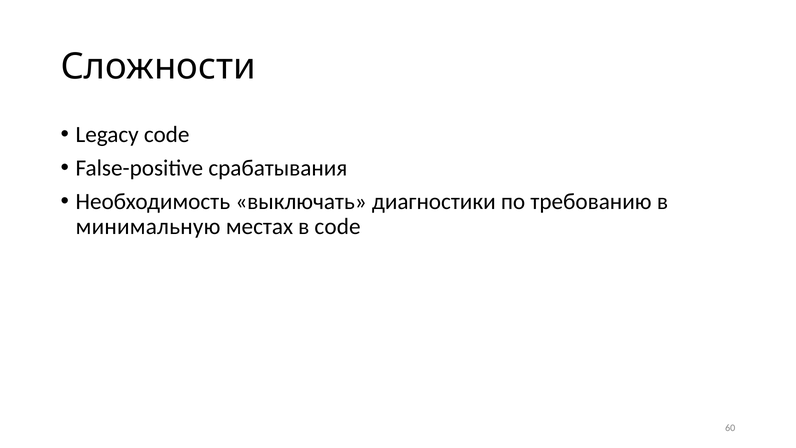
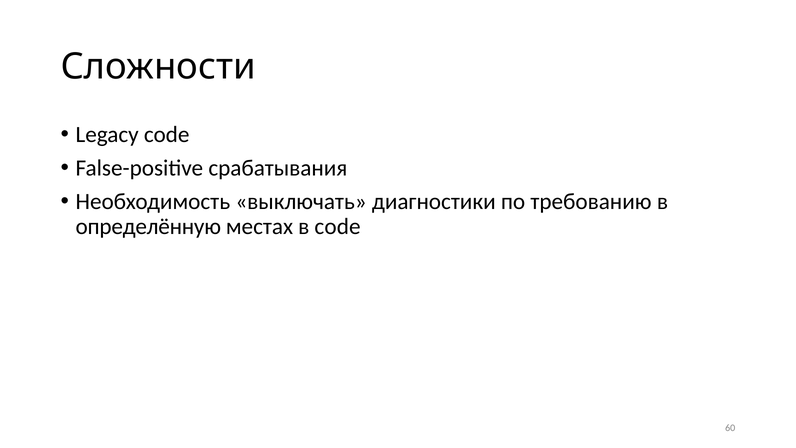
минимальную: минимальную -> определённую (148, 226)
